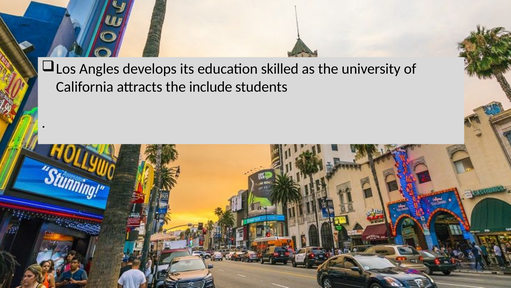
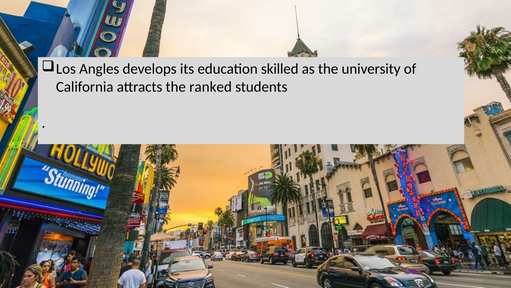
include: include -> ranked (211, 87)
